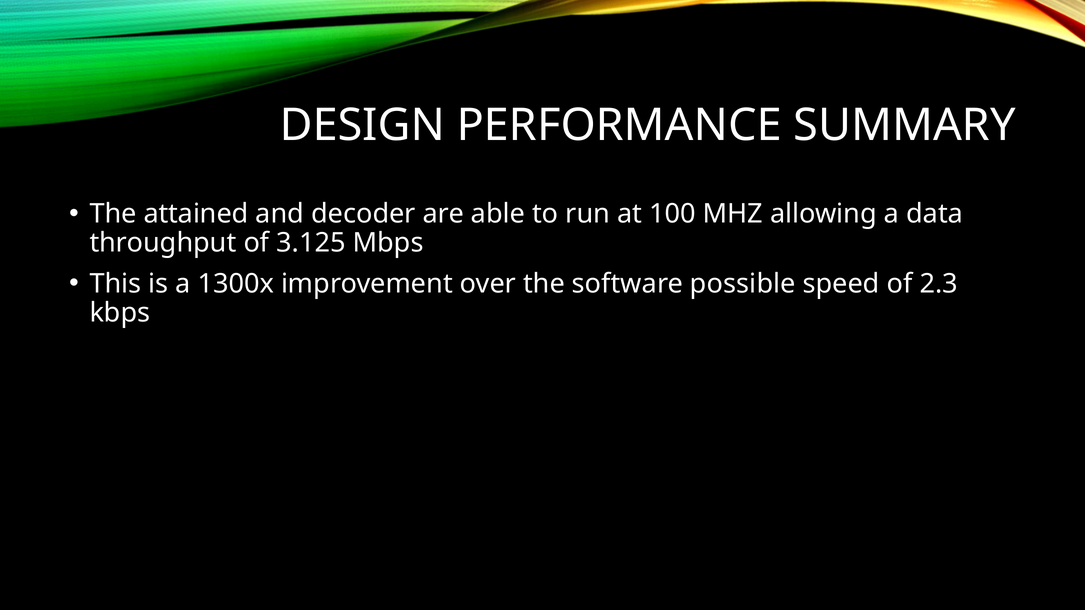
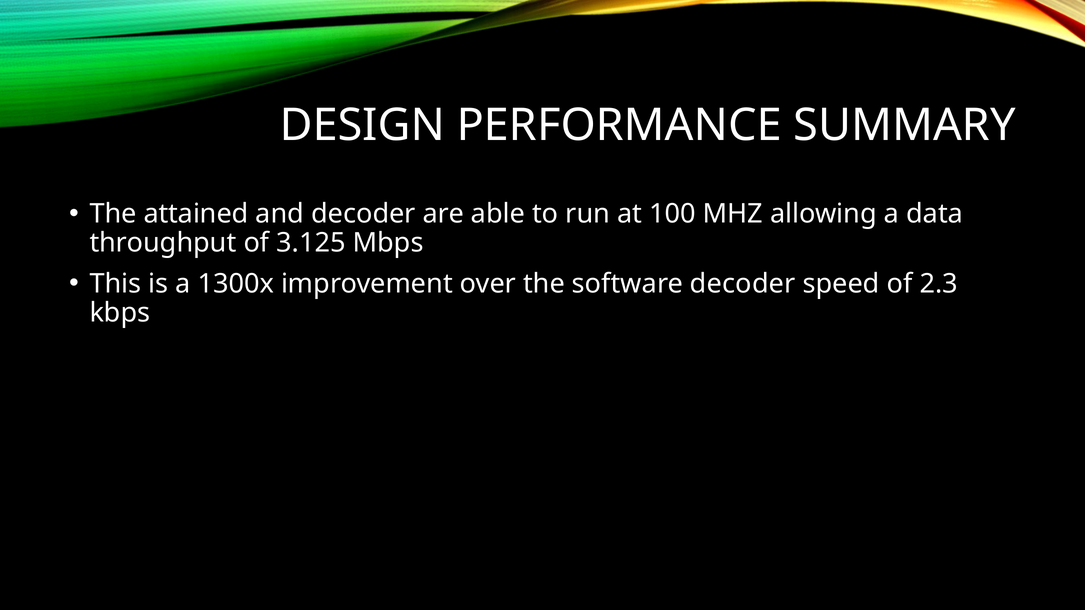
software possible: possible -> decoder (743, 284)
